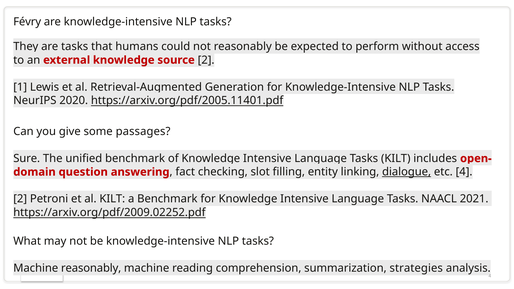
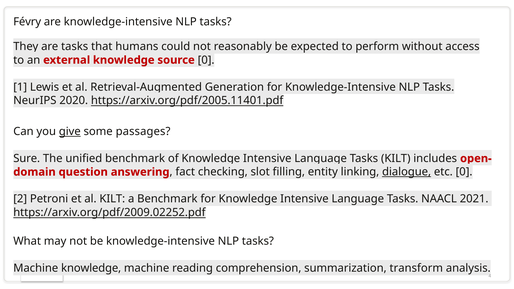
2: 2 -> 0 (206, 60)
give underline: none -> present (70, 132)
etc 4: 4 -> 0 (464, 172)
Machine reasonably: reasonably -> knowledge (91, 268)
strategies: strategies -> transform (416, 268)
